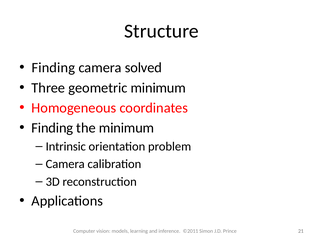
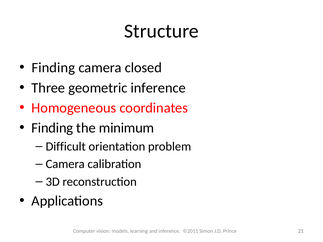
solved: solved -> closed (143, 68)
geometric minimum: minimum -> inference (158, 88)
Intrinsic: Intrinsic -> Difficult (66, 147)
